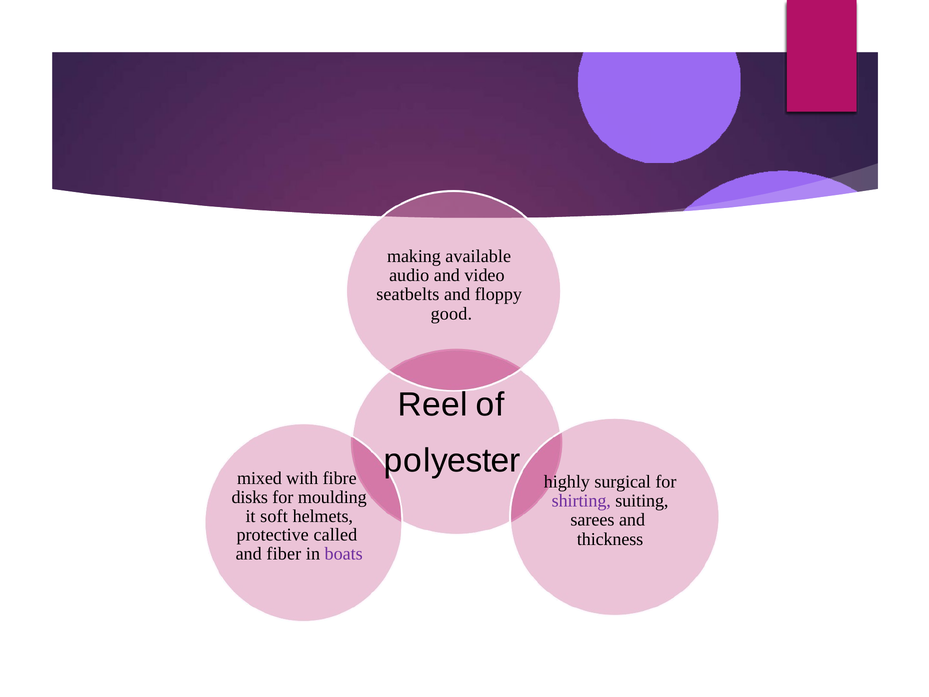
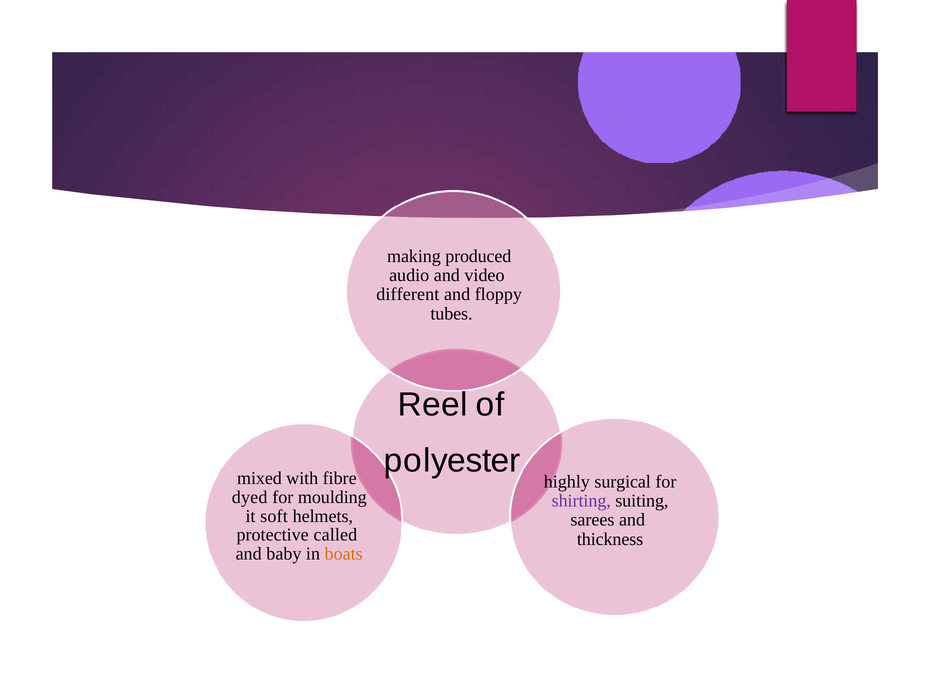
available: available -> produced (478, 256)
seatbelts: seatbelts -> different (408, 294)
good: good -> tubes (451, 314)
disks: disks -> dyed (250, 497)
fiber: fiber -> baby (284, 554)
boats colour: purple -> orange (344, 554)
